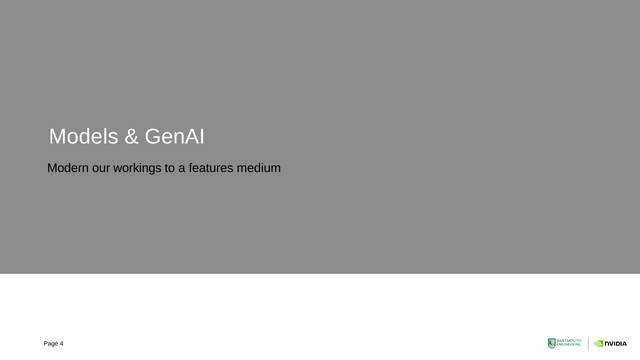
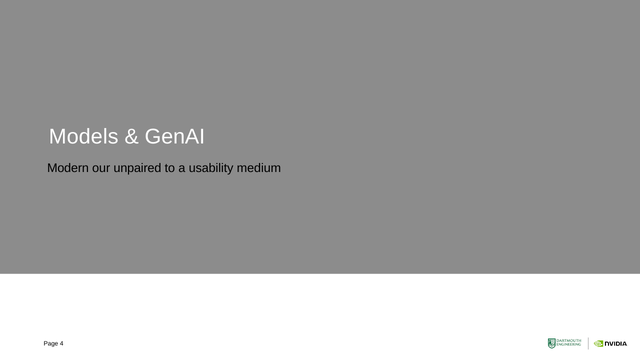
workings: workings -> unpaired (137, 168)
features: features -> usability (211, 168)
